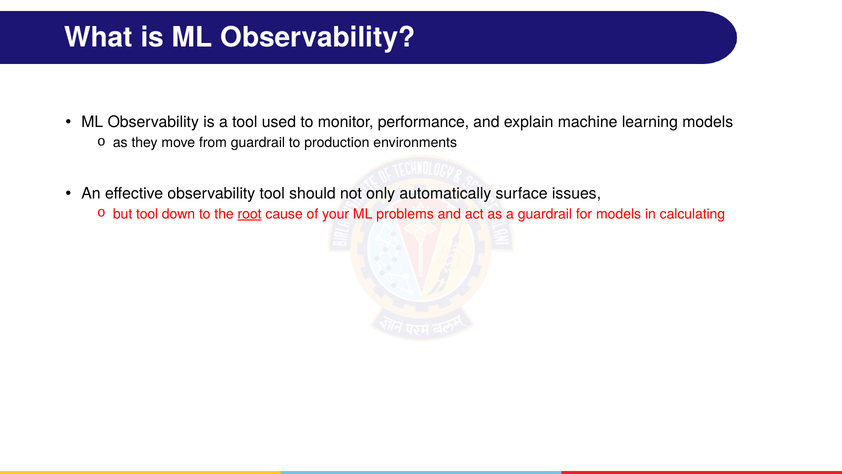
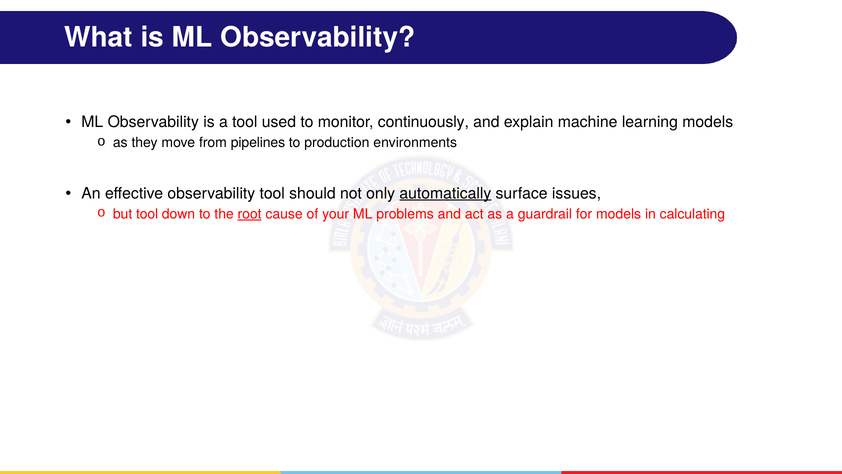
performance: performance -> continuously (423, 122)
from guardrail: guardrail -> pipelines (258, 143)
automatically underline: none -> present (445, 193)
